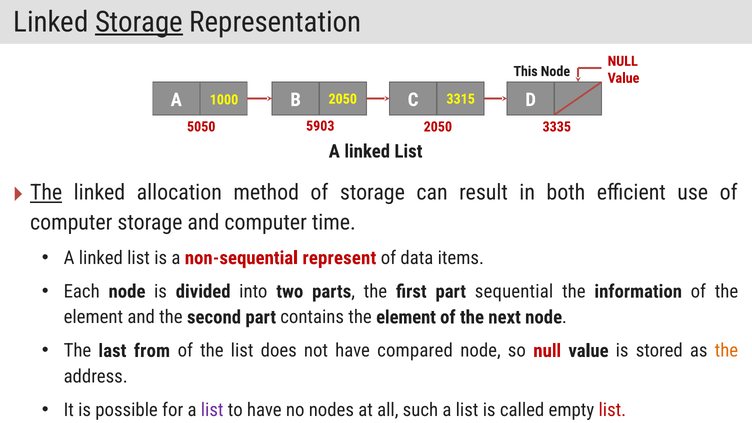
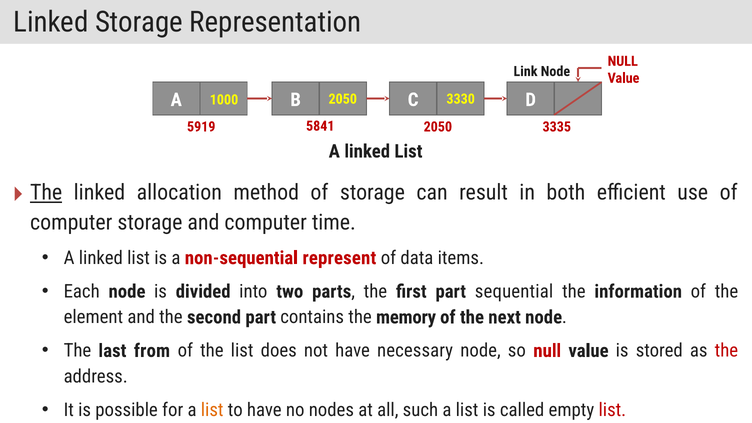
Storage underline: present -> none (139, 22)
This: This -> Link (525, 71)
3315: 3315 -> 3330 (461, 99)
5903: 5903 -> 5841 (320, 126)
5050: 5050 -> 5919 (201, 127)
contains the element: element -> memory (406, 317)
compared: compared -> necessary (415, 351)
the colour: orange -> red (726, 351)
list colour: purple -> orange (212, 410)
